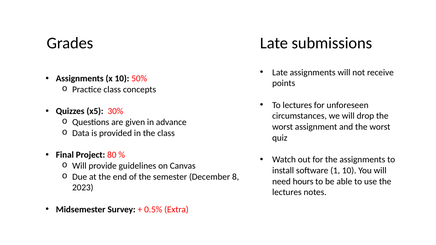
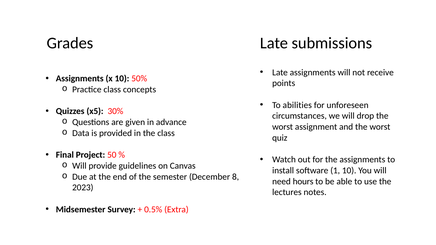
To lectures: lectures -> abilities (297, 105)
80: 80 -> 50 (112, 155)
